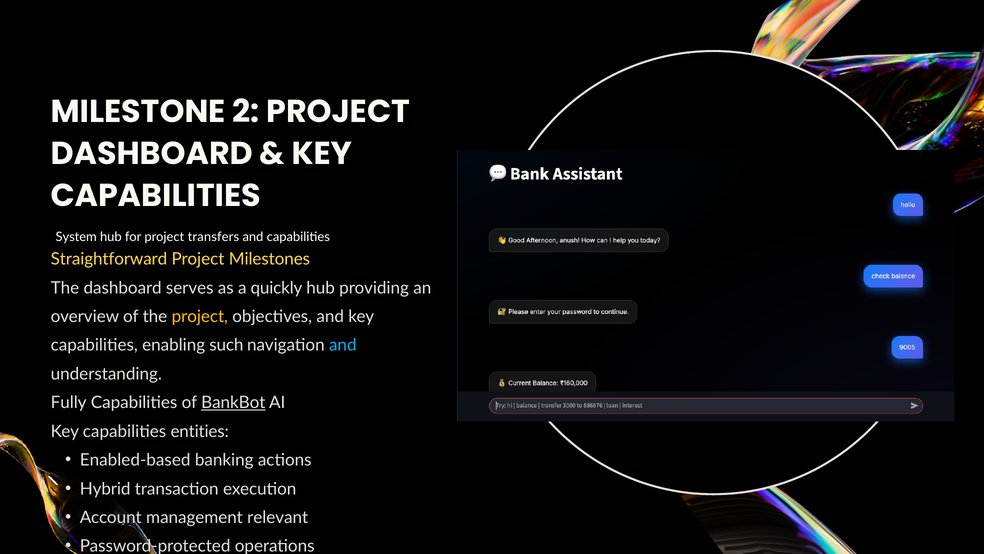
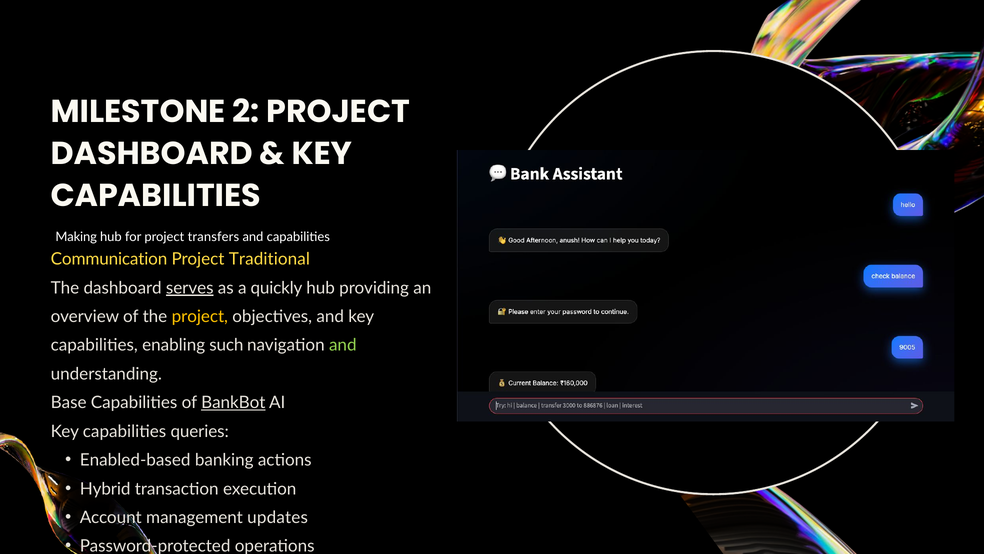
System: System -> Making (76, 237)
Straightforward: Straightforward -> Communication (109, 259)
Milestones: Milestones -> Traditional (269, 259)
serves underline: none -> present (190, 288)
and colour: light blue -> light green (343, 345)
Fully: Fully -> Base (69, 402)
entities: entities -> queries (200, 431)
relevant: relevant -> updates (278, 517)
